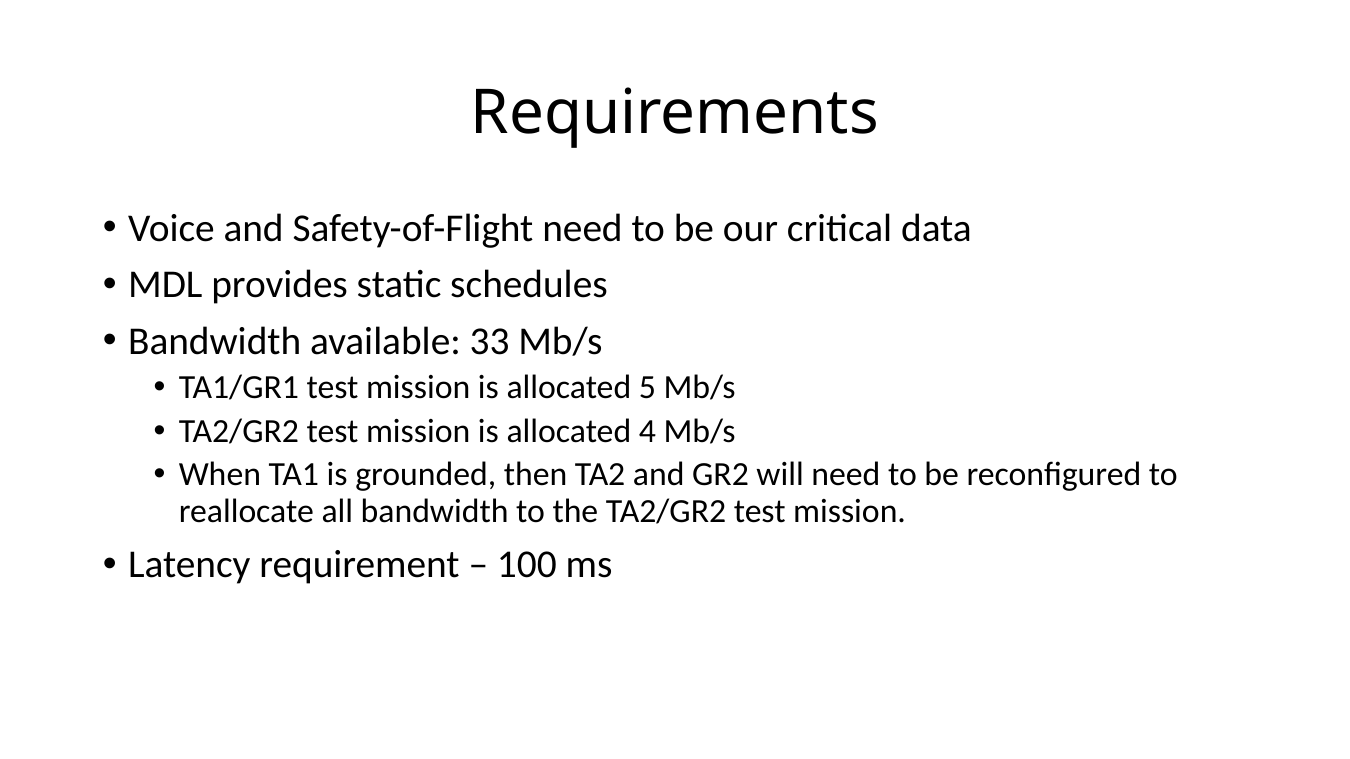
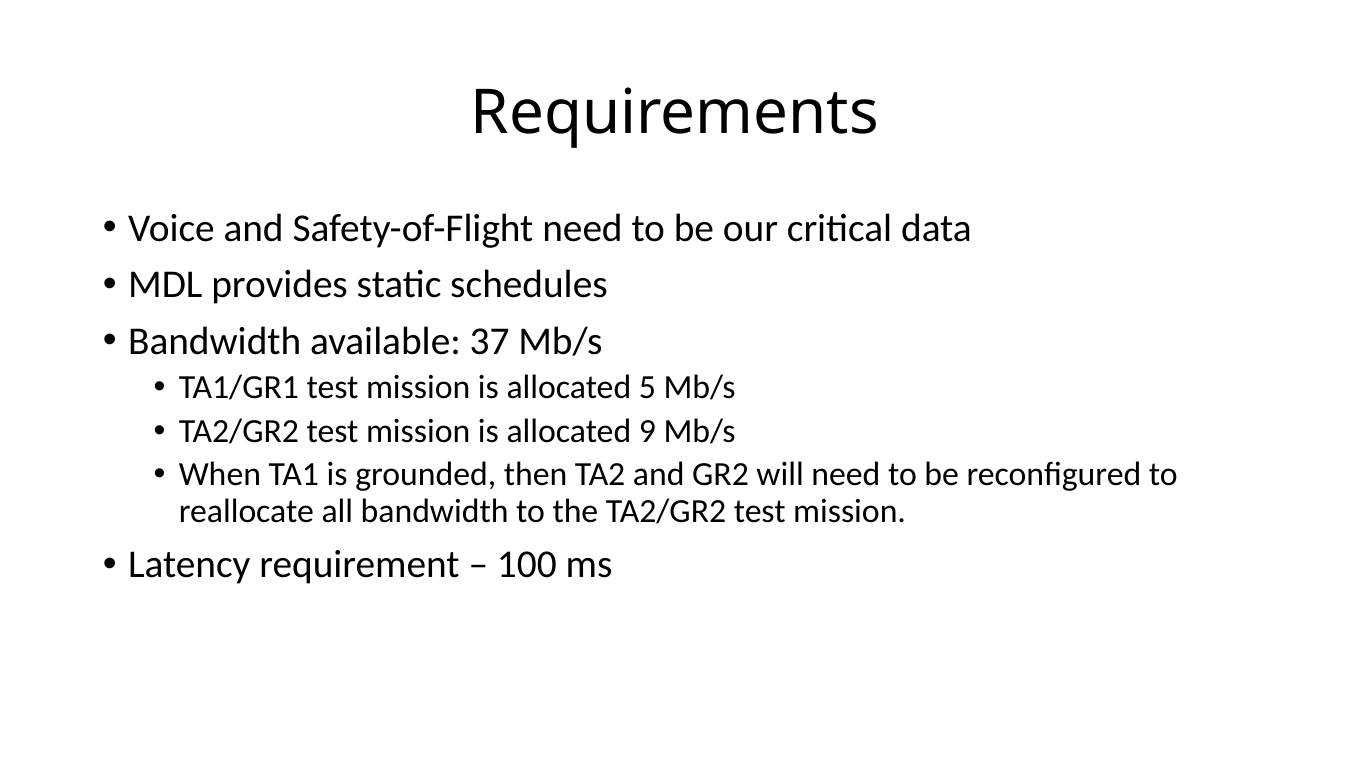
33: 33 -> 37 (490, 341)
4: 4 -> 9 (647, 431)
